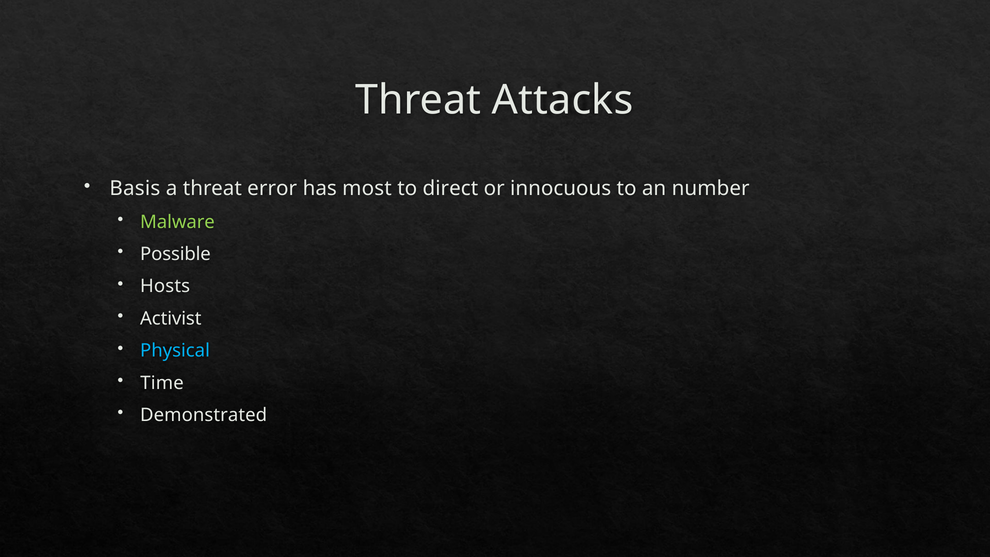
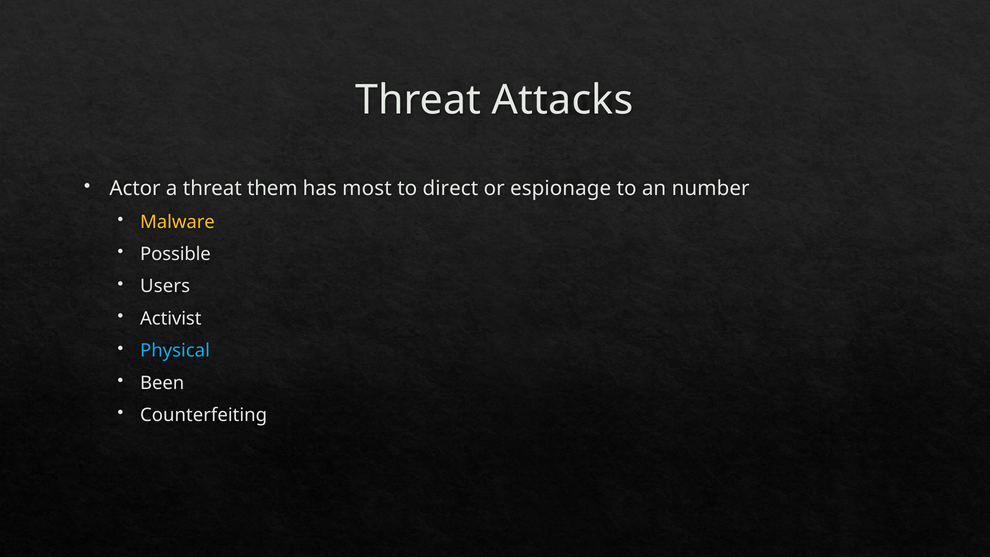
Basis: Basis -> Actor (135, 189)
error: error -> them (272, 189)
innocuous: innocuous -> espionage (561, 189)
Malware colour: light green -> yellow (177, 222)
Hosts: Hosts -> Users (165, 286)
Time: Time -> Been (162, 383)
Demonstrated: Demonstrated -> Counterfeiting (204, 415)
